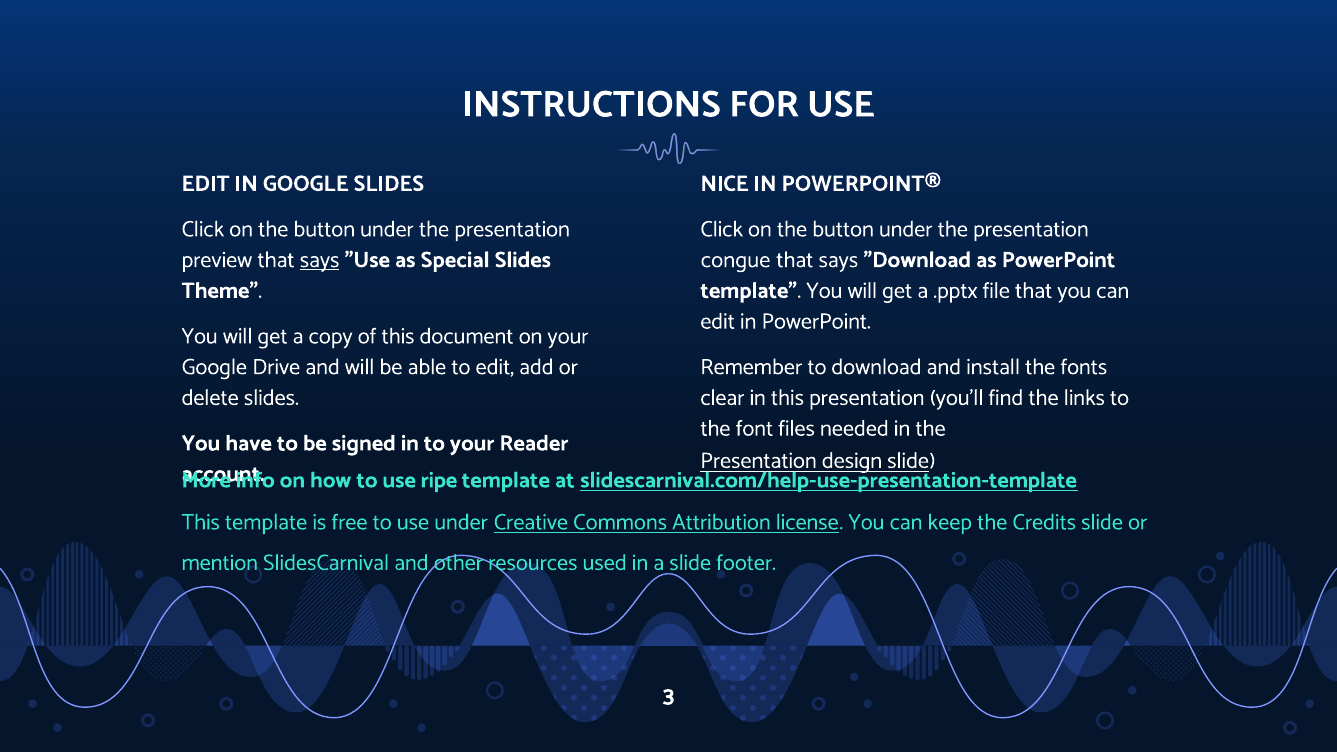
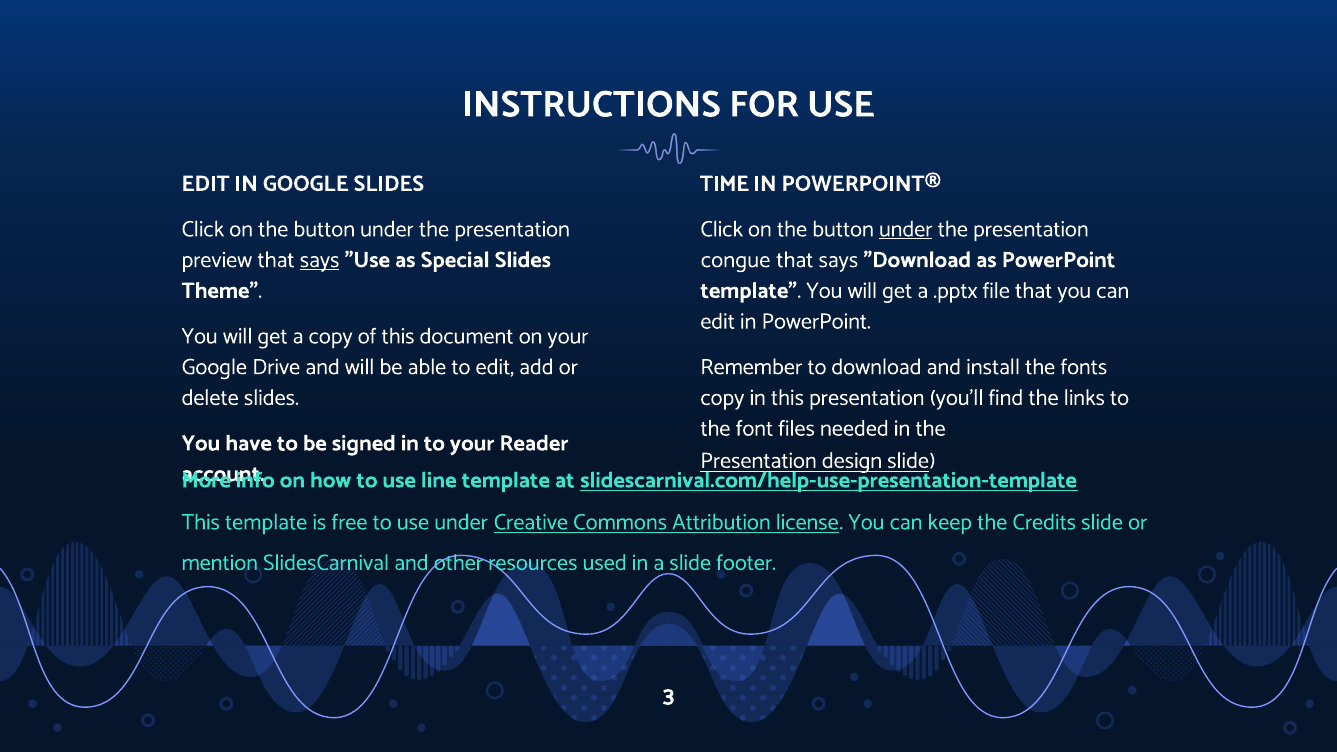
NICE: NICE -> TIME (725, 183)
under underline: none -> present (906, 229)
clear: clear -> copy (722, 398)
ripe: ripe -> line (439, 480)
